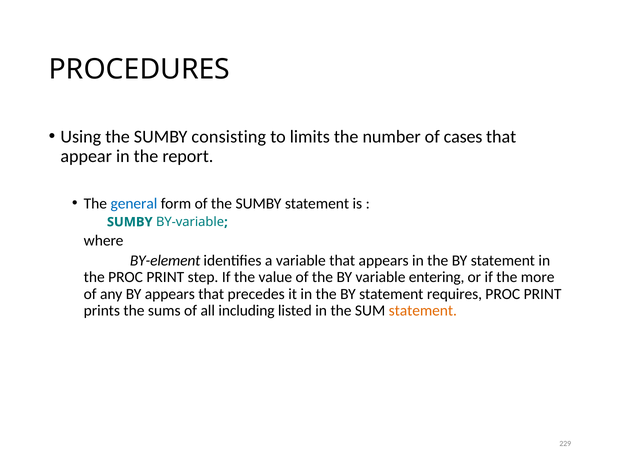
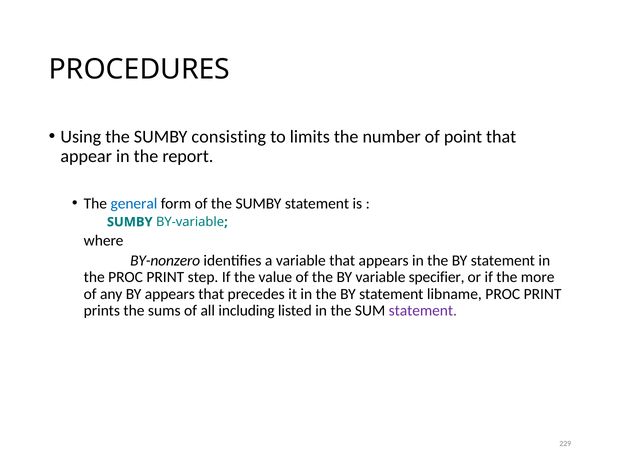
cases: cases -> point (463, 137)
BY-element: BY-element -> BY-nonzero (165, 261)
entering: entering -> specifier (437, 277)
requires: requires -> libname (454, 294)
statement colour: orange -> purple (423, 311)
